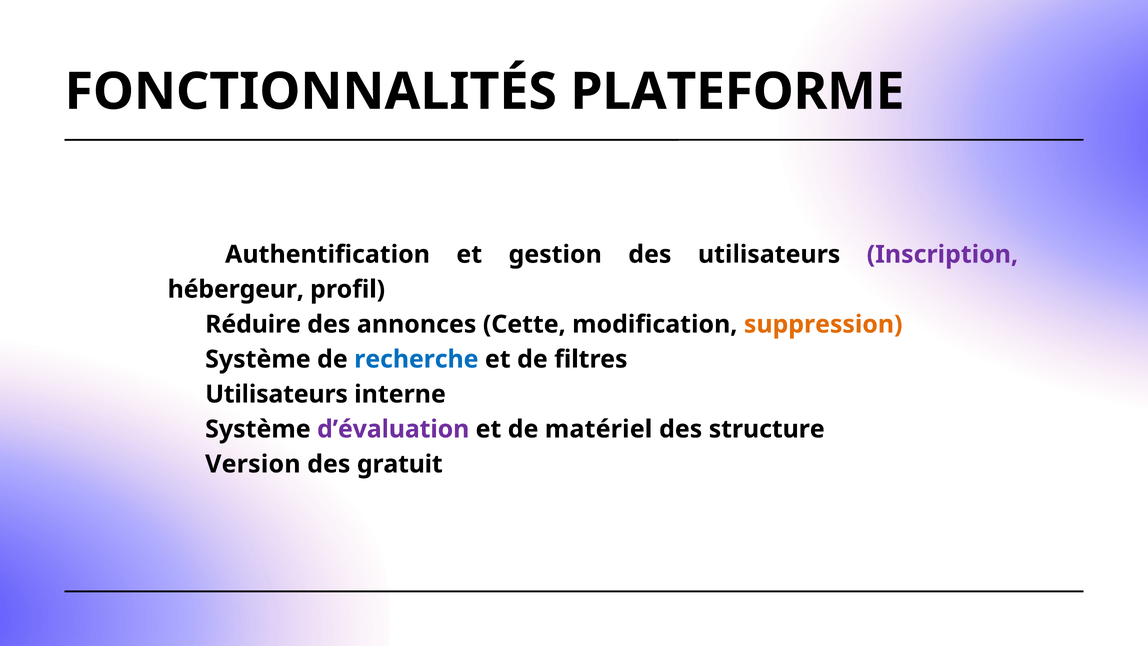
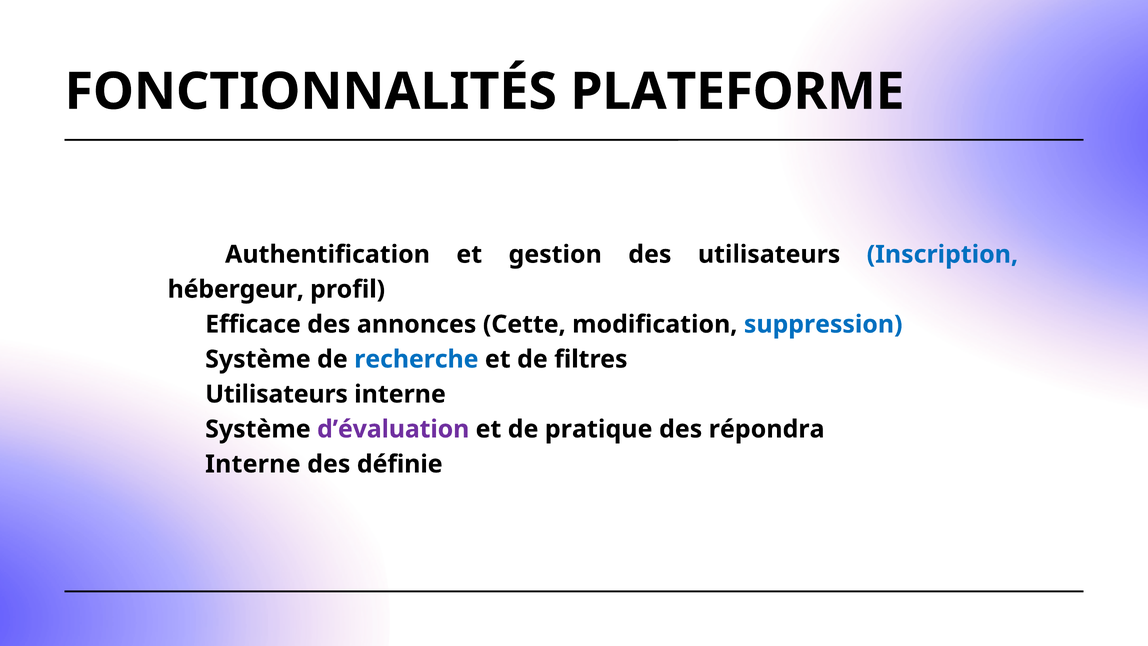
Inscription colour: purple -> blue (942, 254)
Réduire: Réduire -> Efficace (253, 324)
suppression colour: orange -> blue (823, 324)
matériel: matériel -> pratique (599, 429)
structure: structure -> répondra (767, 429)
Version: Version -> Interne (253, 464)
gratuit: gratuit -> définie (400, 464)
